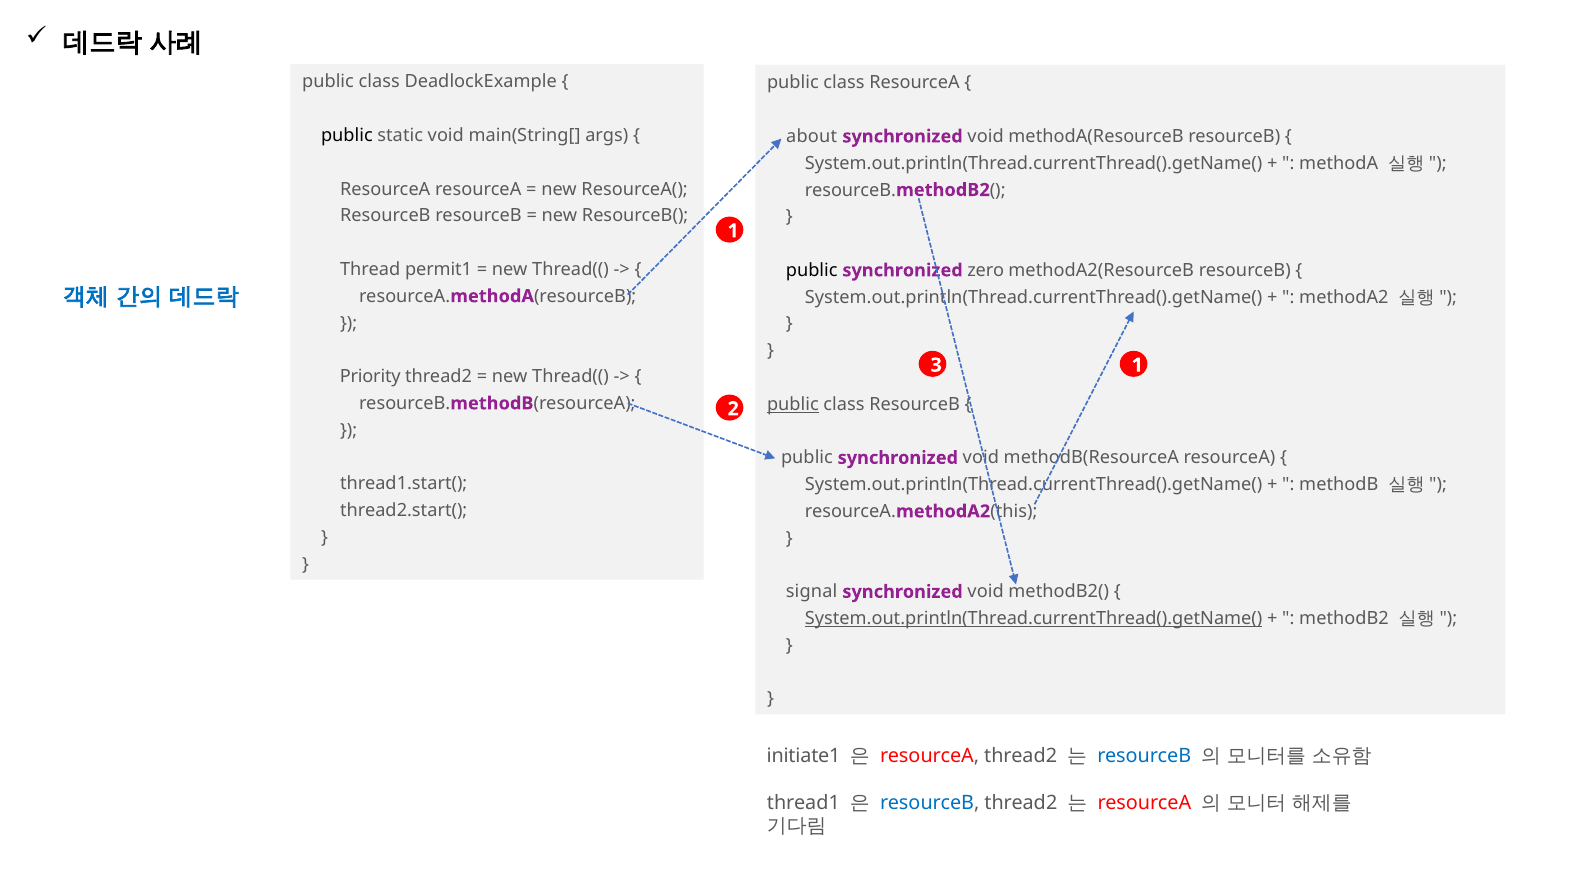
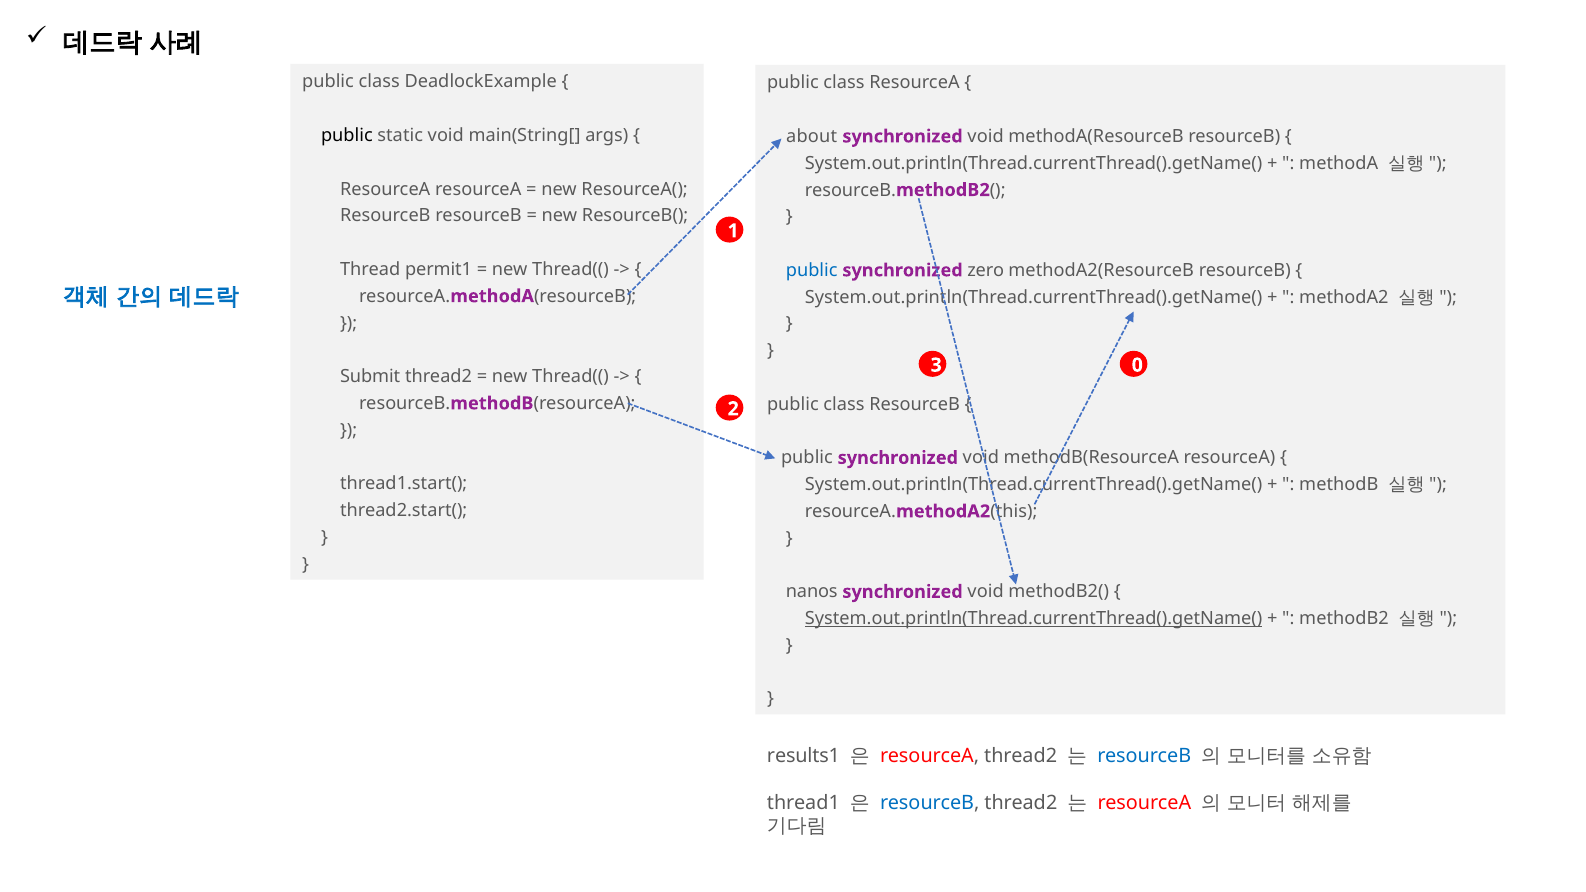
public colour: black -> blue (812, 270)
3 1: 1 -> 0 (1137, 365)
Priority: Priority -> Submit (370, 377)
public underline: present -> none (793, 404)
signal: signal -> nanos (812, 592)
initiate1: initiate1 -> results1 (804, 756)
